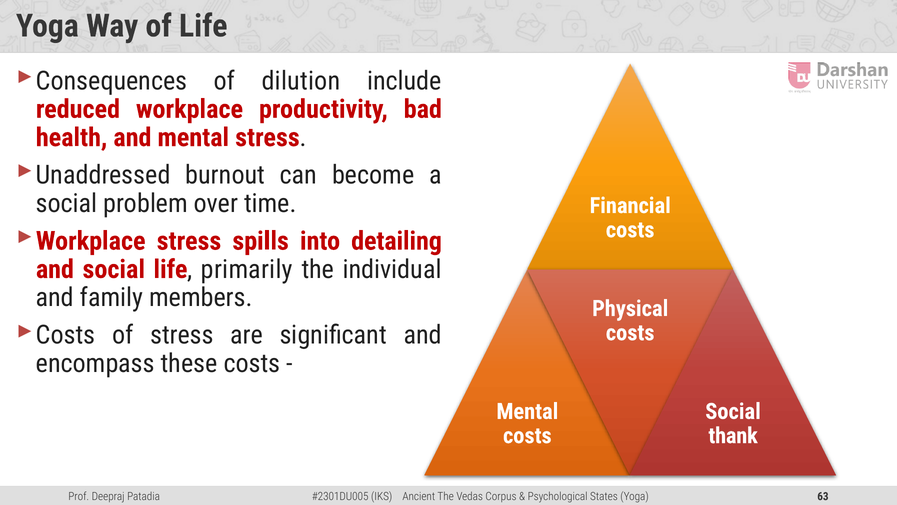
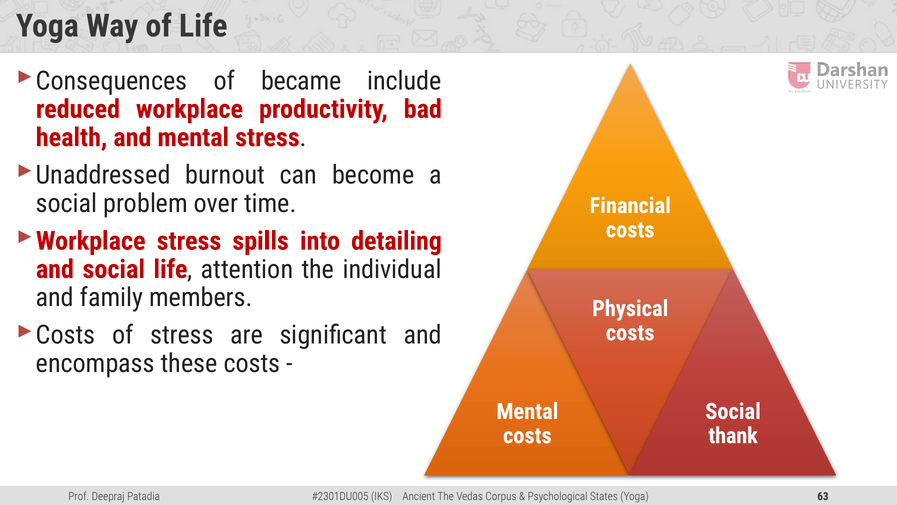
dilution: dilution -> became (301, 81)
primarily: primarily -> attention (247, 269)
